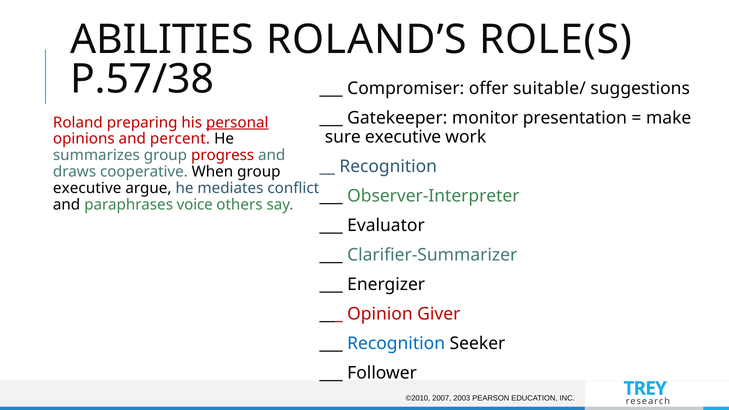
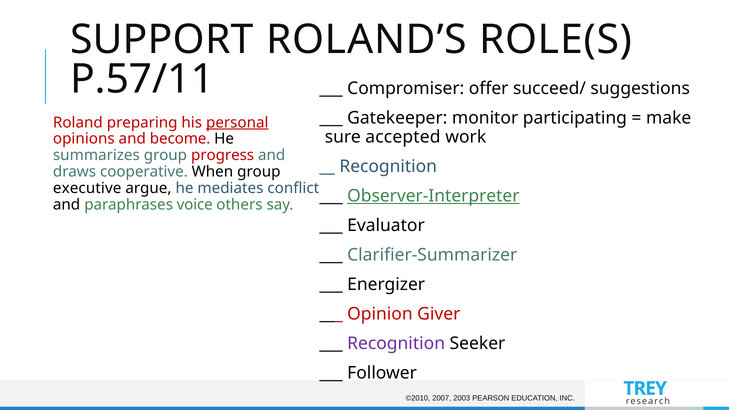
ABILITIES: ABILITIES -> SUPPORT (162, 40)
P.57/38: P.57/38 -> P.57/11 (142, 79)
suitable/: suitable/ -> succeed/ (550, 89)
presentation: presentation -> participating (575, 118)
sure executive: executive -> accepted (403, 137)
percent: percent -> become (180, 139)
Observer-Interpreter underline: none -> present (433, 196)
Recognition colour: blue -> purple (396, 343)
